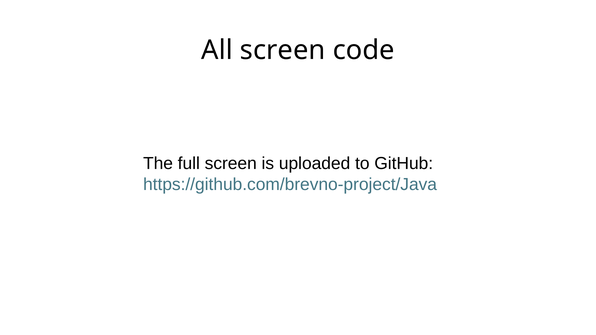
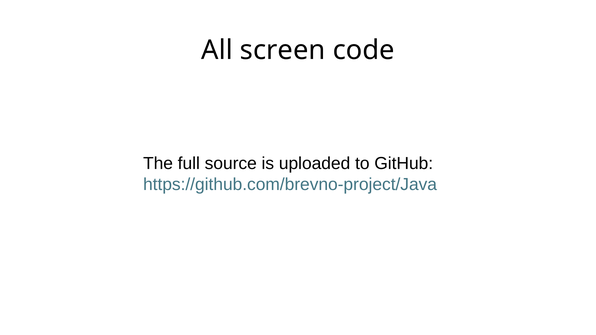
full screen: screen -> source (231, 164)
